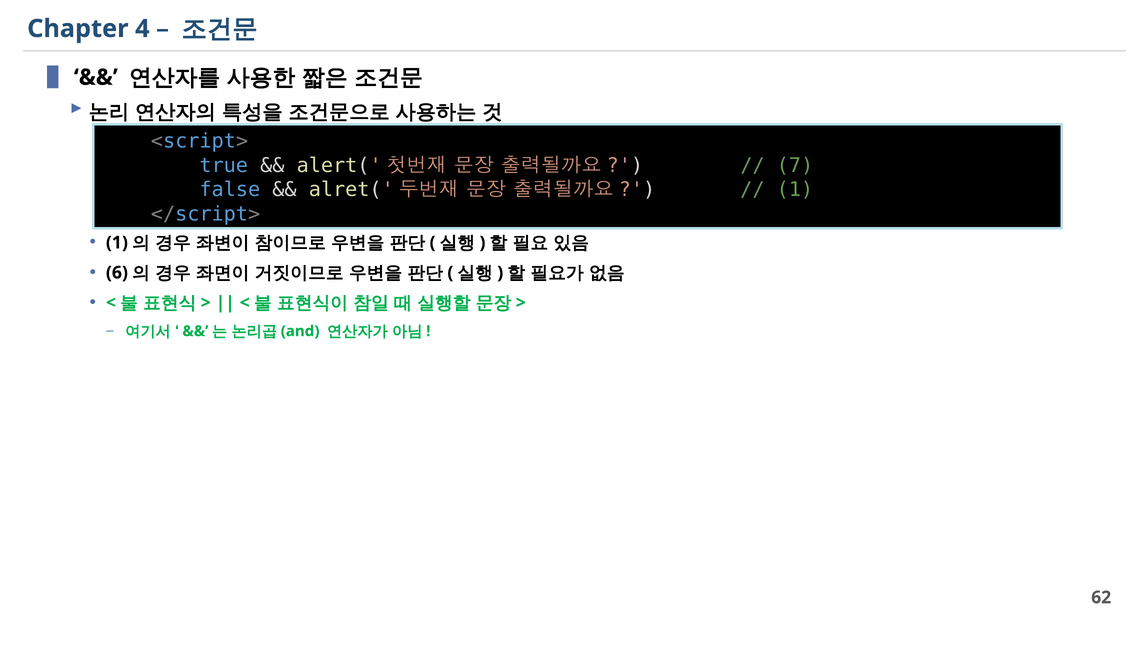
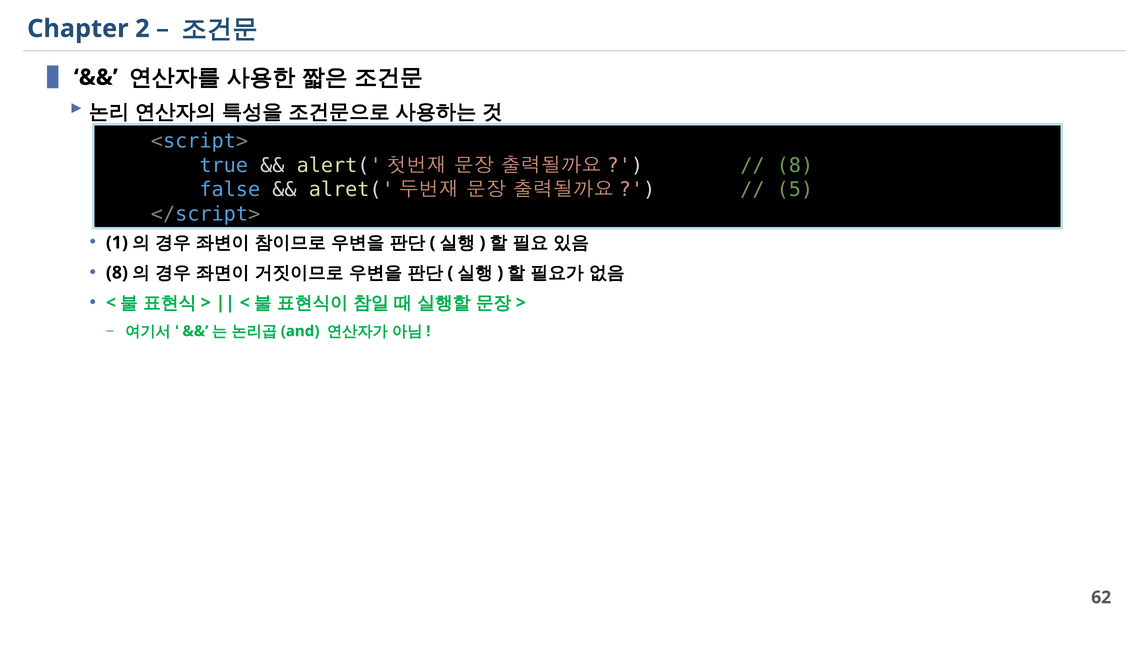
4: 4 -> 2 (142, 29)
7: 7 -> 8 (795, 166)
1: 1 -> 5 (795, 190)
6: 6 -> 8 (117, 273)
